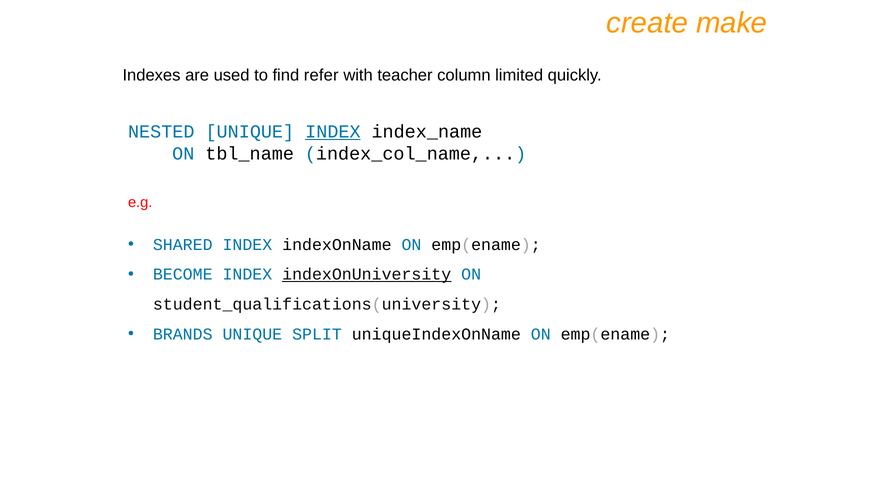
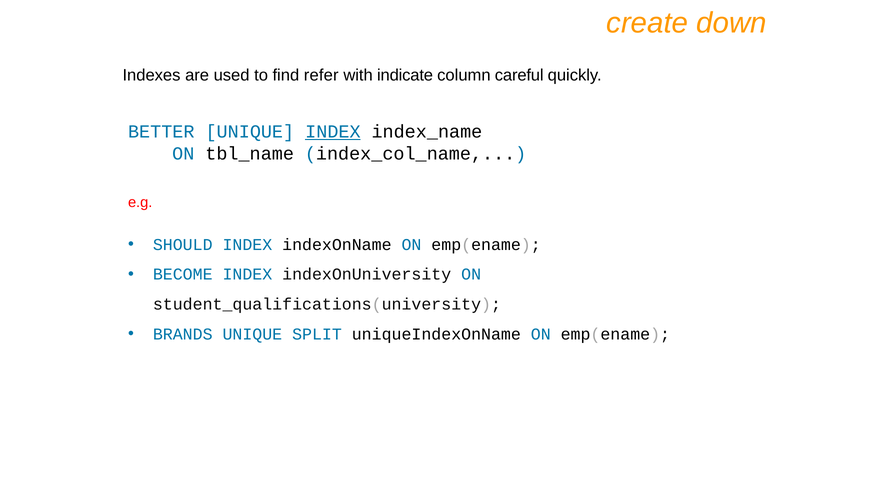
make: make -> down (732, 23)
teacher: teacher -> indicate (405, 75)
limited: limited -> careful (519, 75)
NESTED: NESTED -> BETTER (161, 132)
SHARED: SHARED -> SHOULD (183, 245)
indexOnUniversity underline: present -> none (367, 275)
